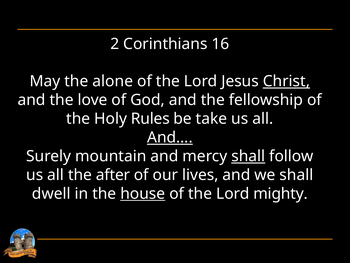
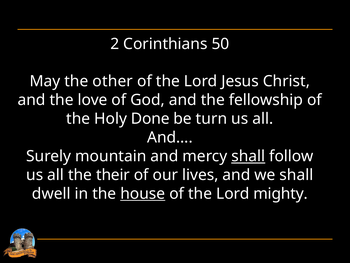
16: 16 -> 50 (220, 44)
alone: alone -> other (113, 81)
Christ underline: present -> none (286, 81)
Rules: Rules -> Done (150, 119)
take: take -> turn (211, 119)
And… underline: present -> none (170, 137)
after: after -> their (113, 175)
